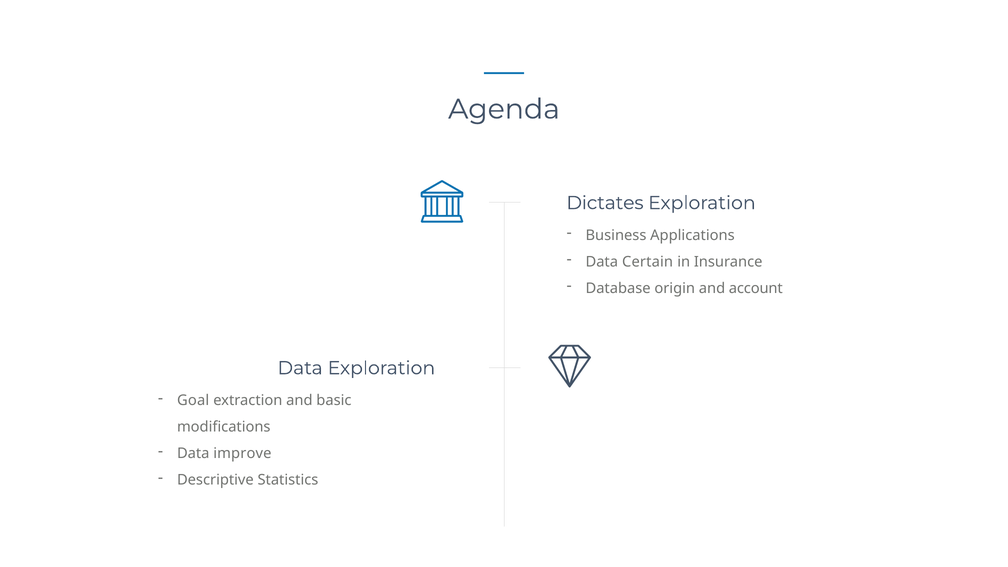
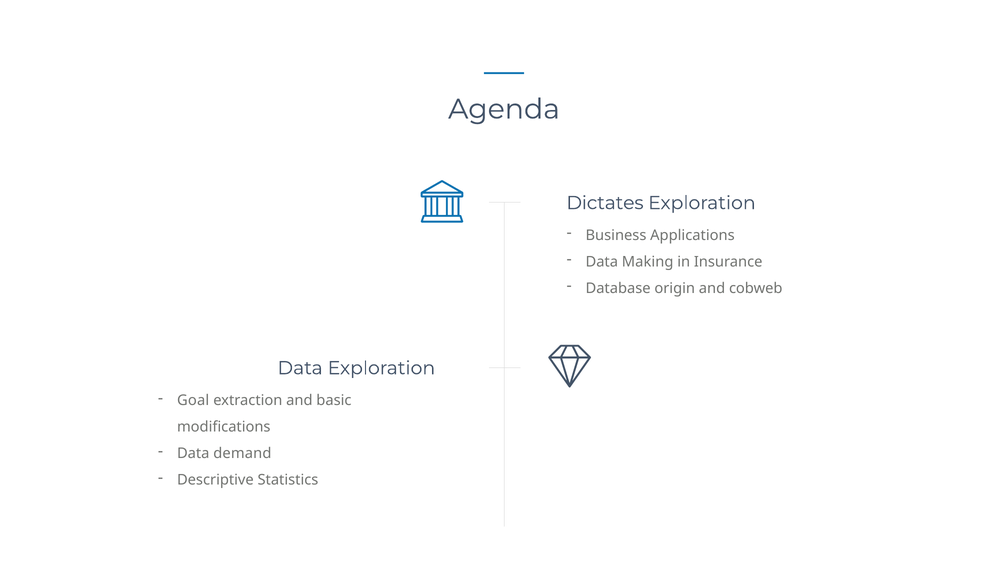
Certain: Certain -> Making (648, 262)
account: account -> cobweb (756, 289)
improve: improve -> demand (242, 454)
